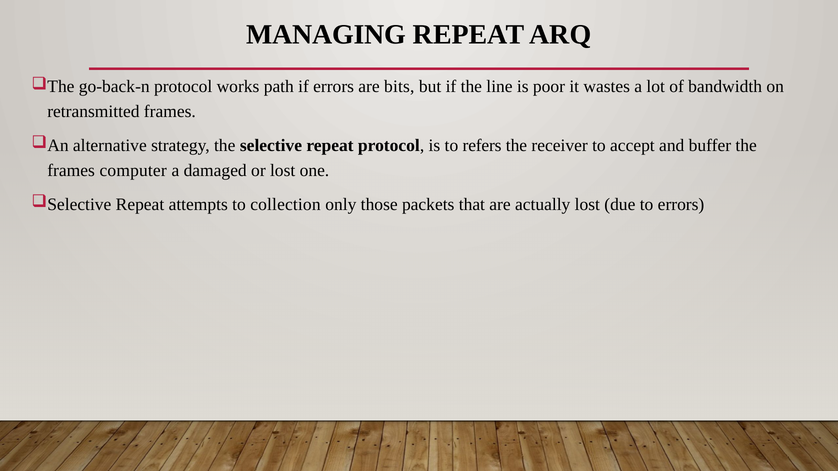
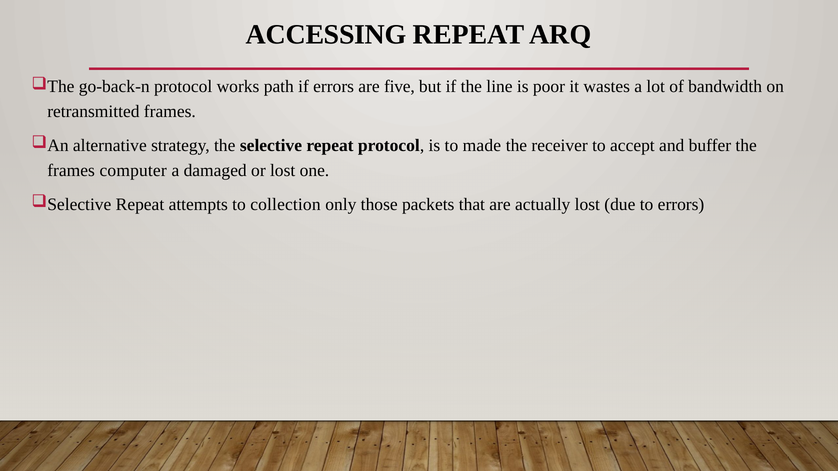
MANAGING: MANAGING -> ACCESSING (326, 35)
bits: bits -> five (399, 87)
refers: refers -> made (482, 146)
